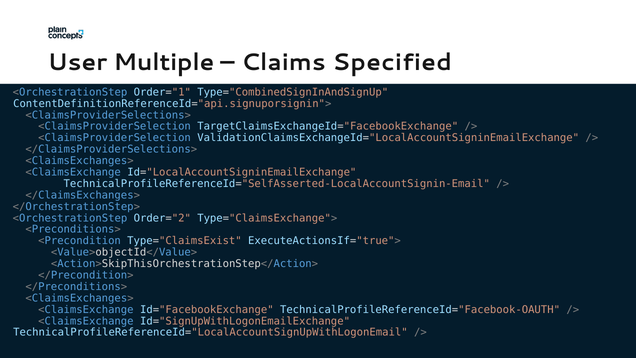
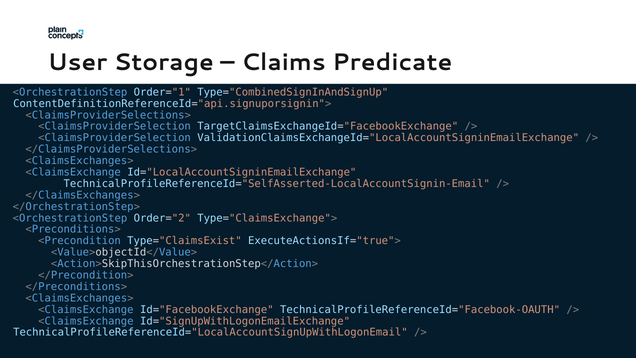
Multiple: Multiple -> Storage (164, 62)
Specified: Specified -> Predicate (392, 62)
